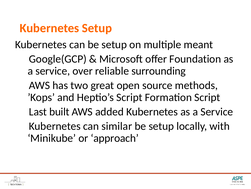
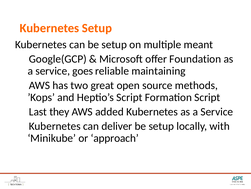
over: over -> goes (83, 71)
surrounding: surrounding -> maintaining (159, 71)
built: built -> they (59, 111)
similar: similar -> deliver (117, 126)
